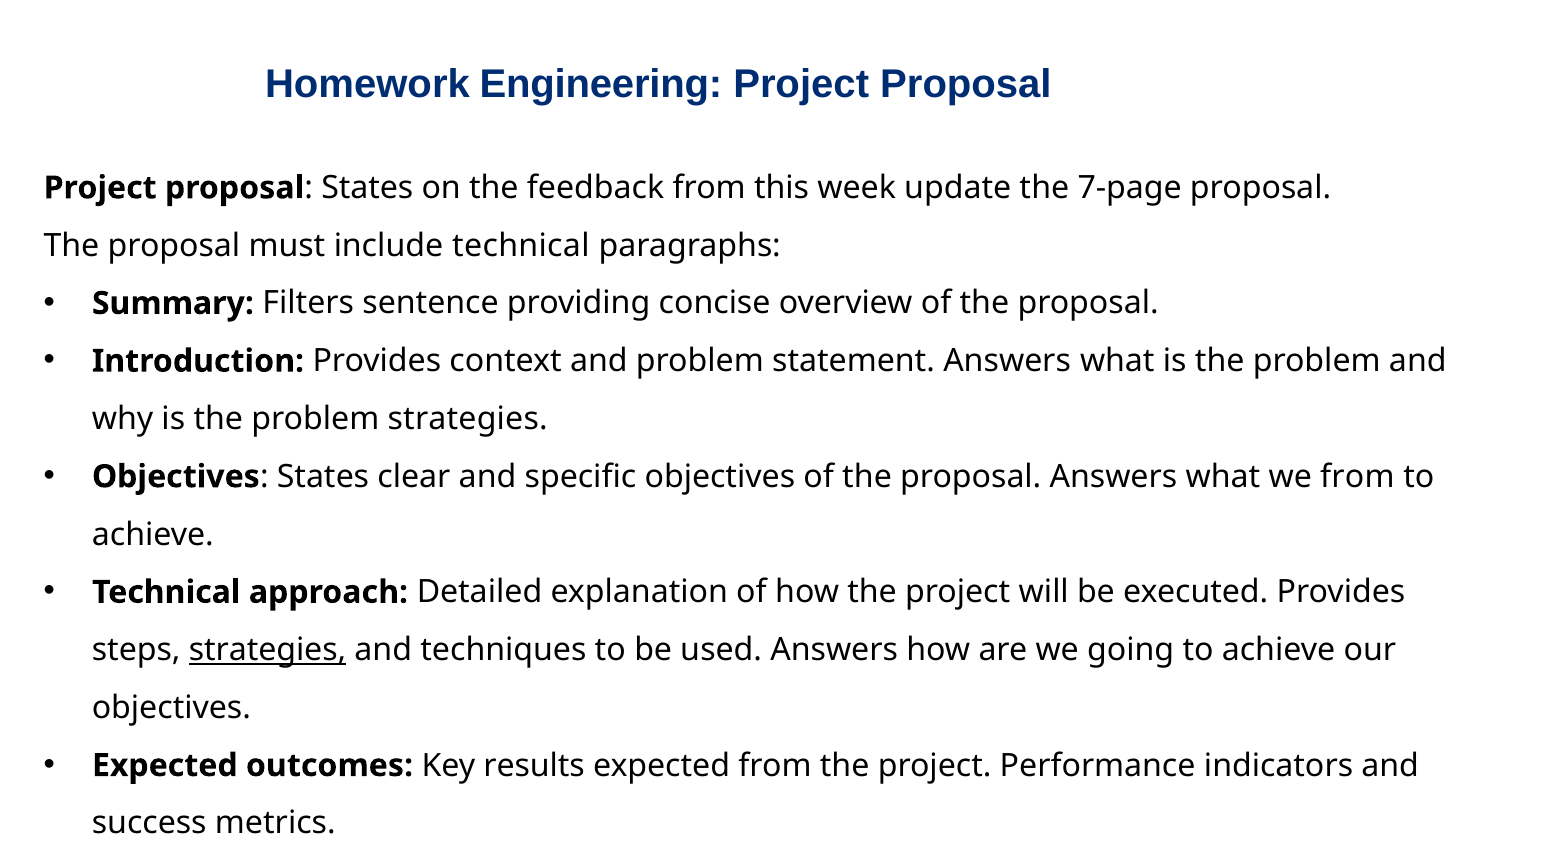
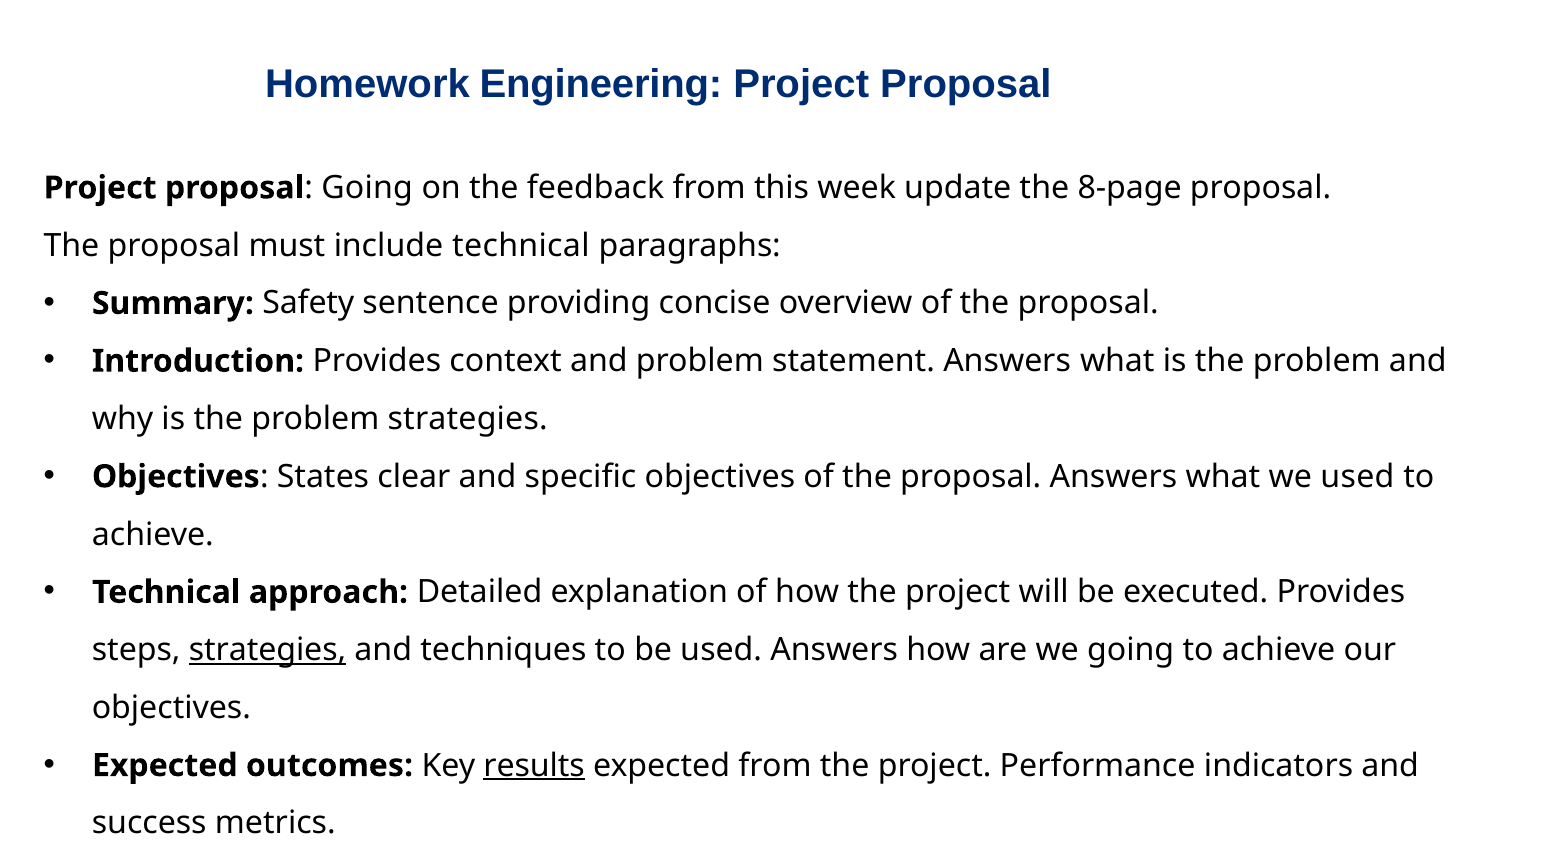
proposal States: States -> Going (367, 188)
7-page: 7-page -> 8-page (1130, 188)
Filters: Filters -> Safety (308, 304)
we from: from -> used (1357, 477)
results underline: none -> present (534, 766)
